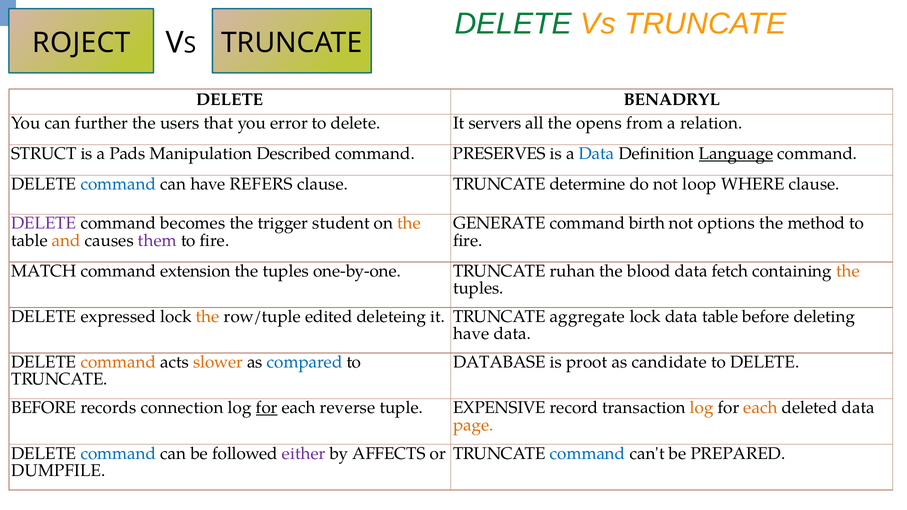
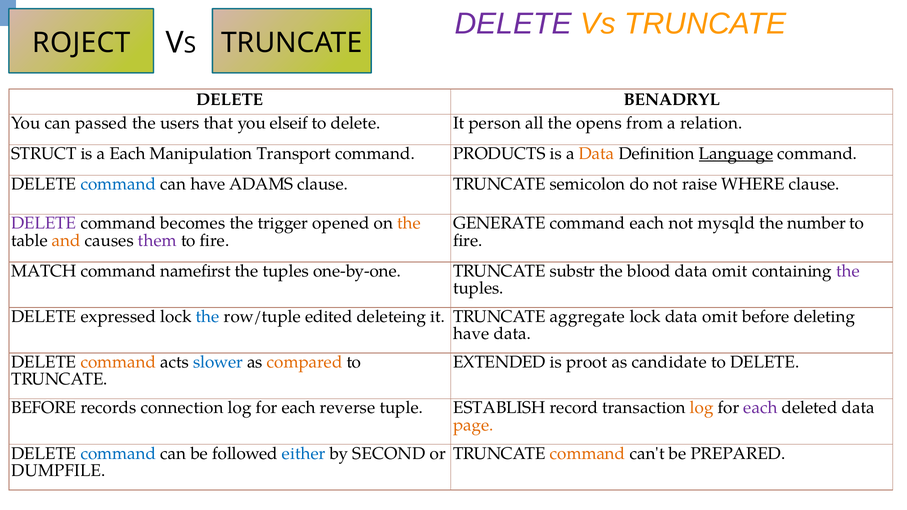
DELETE colour: green -> purple (513, 24)
further: further -> passed (101, 123)
error: error -> elseif (289, 123)
servers: servers -> person (495, 123)
a Pads: Pads -> Each (127, 154)
Described: Described -> Transport (294, 154)
PRESERVES: PRESERVES -> PRODUCTS (499, 154)
Data colour: blue -> orange (597, 154)
REFERS: REFERS -> ADAMS (261, 184)
determine: determine -> semicolon (588, 184)
loop: loop -> raise (700, 184)
student: student -> opened (341, 223)
command birth: birth -> each (647, 223)
options: options -> mysqld (726, 223)
method: method -> number (816, 223)
extension: extension -> namefirst (195, 271)
ruhan: ruhan -> substr (572, 271)
fetch: fetch -> omit (730, 271)
the colour: orange -> purple (848, 271)
the colour: orange -> blue (208, 317)
lock data table: table -> omit (720, 317)
slower colour: orange -> blue (218, 362)
compared colour: blue -> orange (305, 362)
DATABASE: DATABASE -> EXTENDED (499, 362)
for underline: present -> none (267, 408)
EXPENSIVE: EXPENSIVE -> ESTABLISH (499, 408)
each colour: orange -> purple (761, 408)
either colour: purple -> blue (304, 454)
AFFECTS: AFFECTS -> SECOND (389, 454)
command colour: blue -> orange (587, 454)
